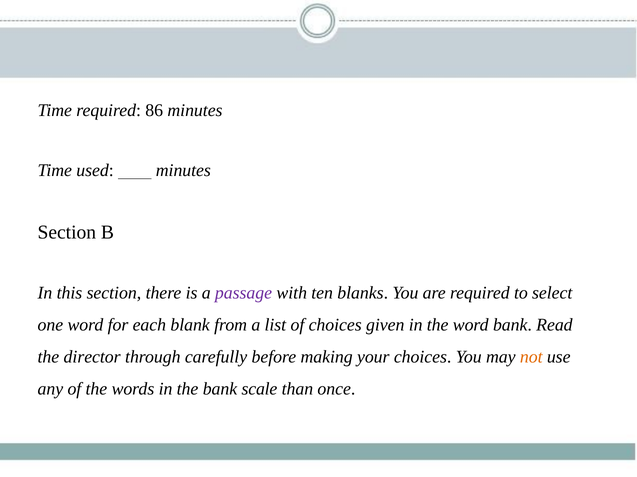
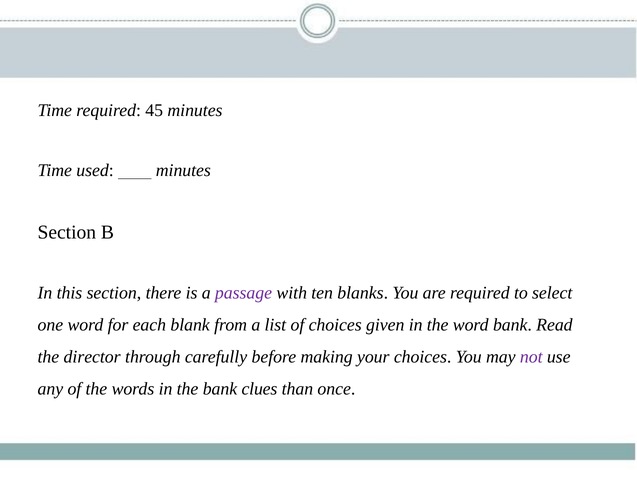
86: 86 -> 45 (154, 110)
not colour: orange -> purple (531, 356)
scale: scale -> clues (259, 388)
